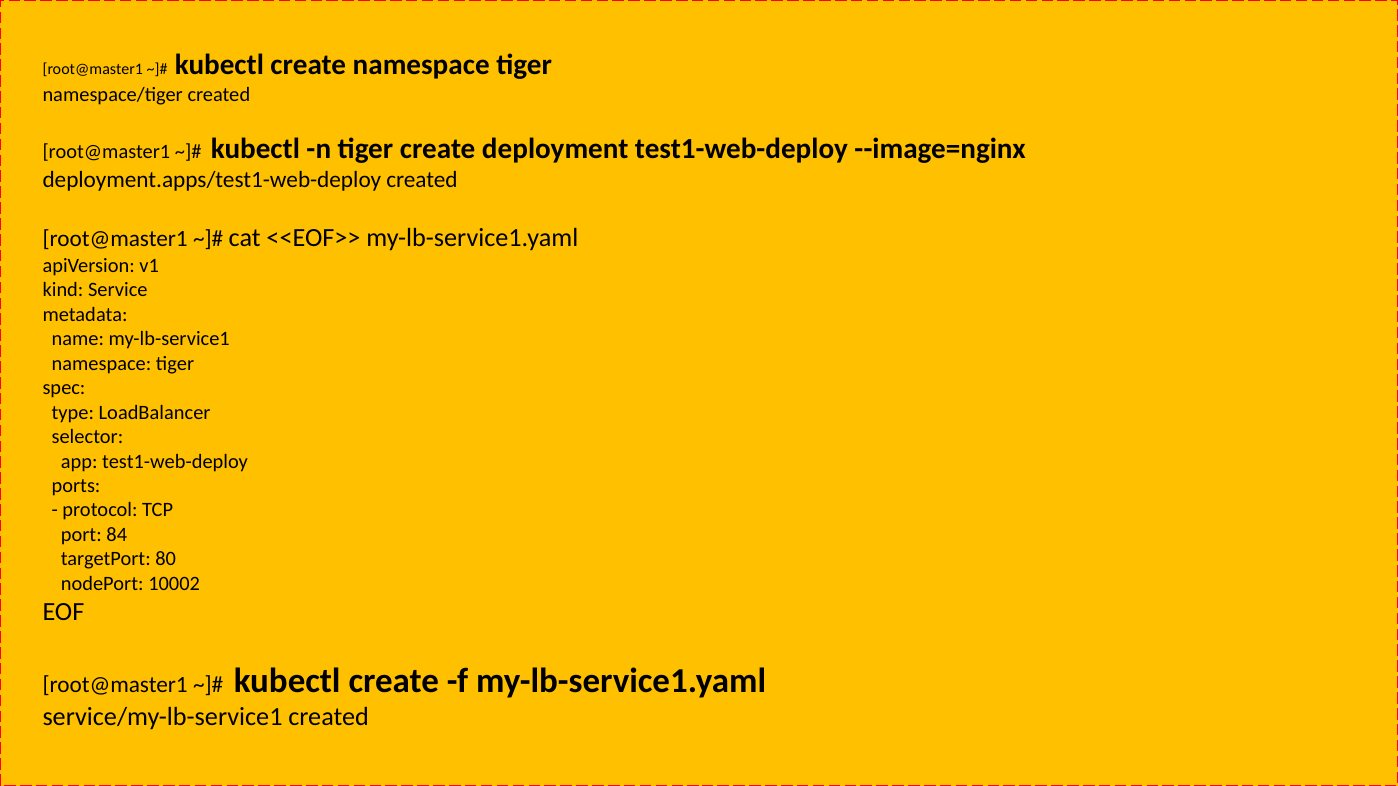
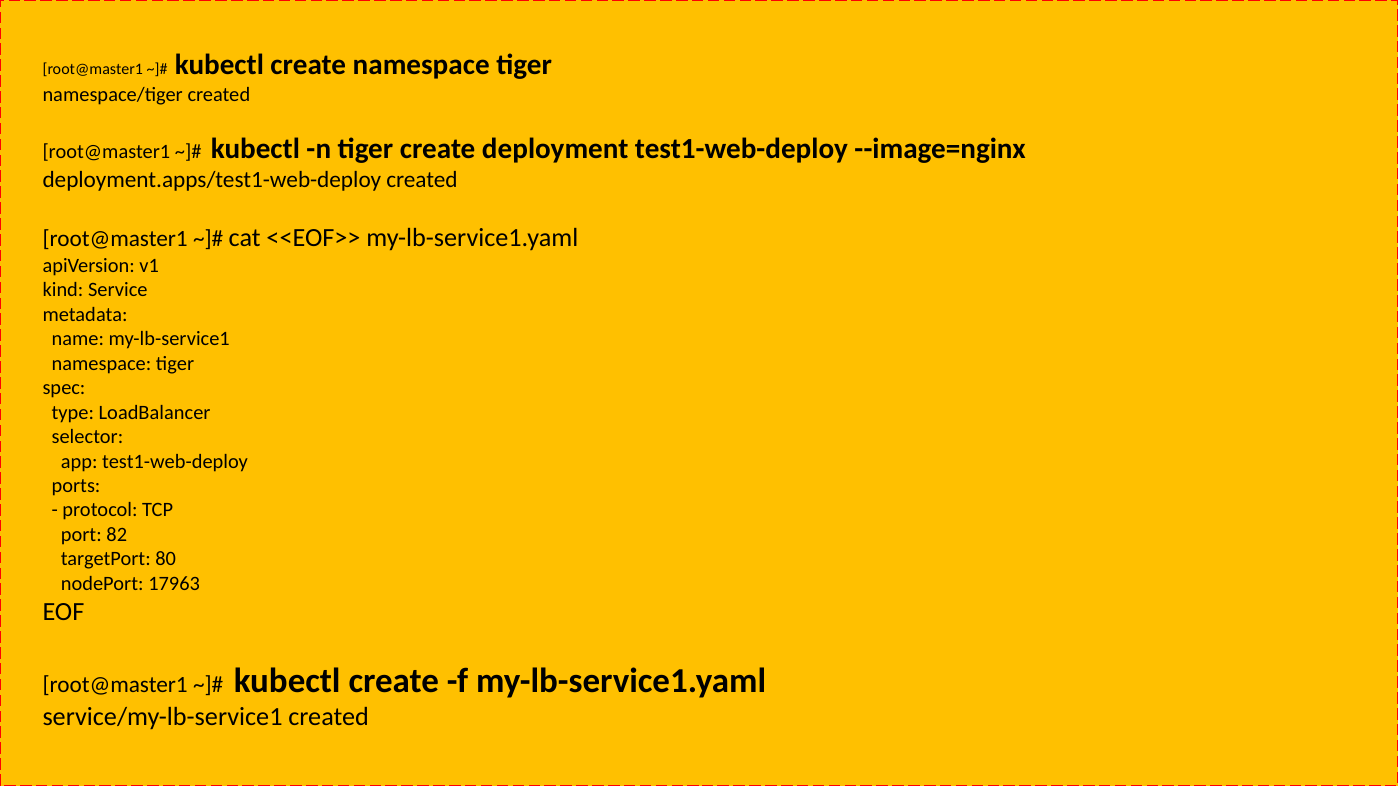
84: 84 -> 82 (117, 535)
10002: 10002 -> 17963 (174, 584)
